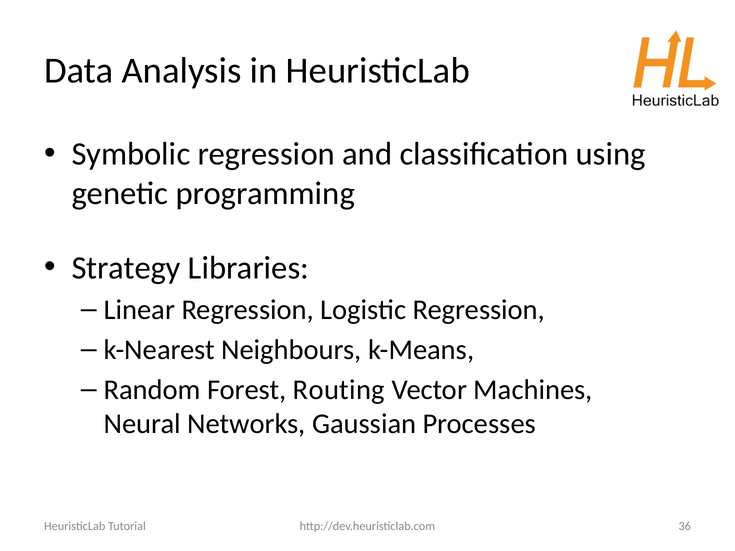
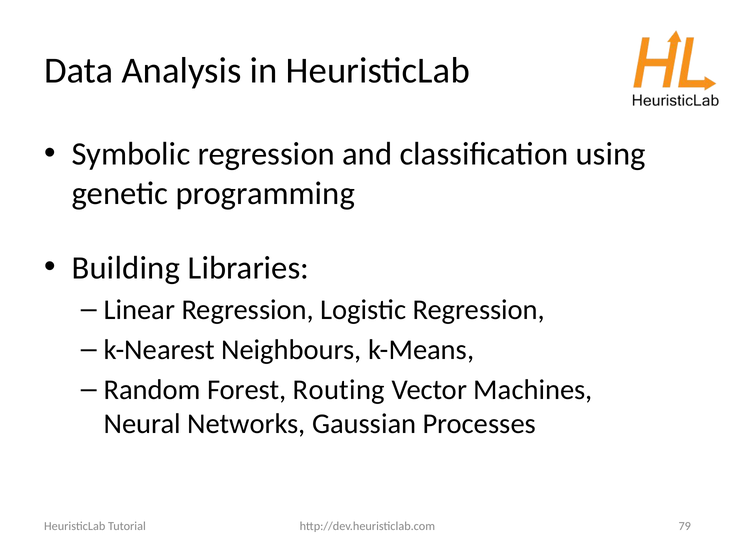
Strategy: Strategy -> Building (126, 268)
36: 36 -> 79 (685, 526)
